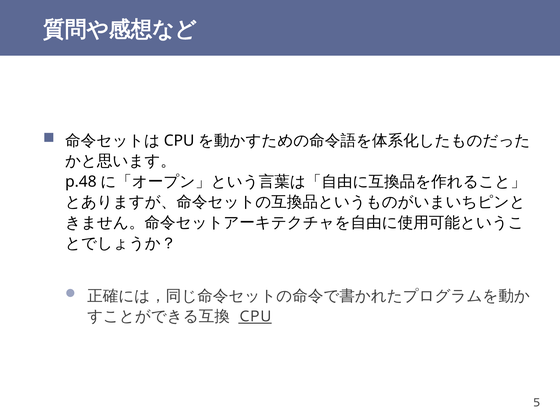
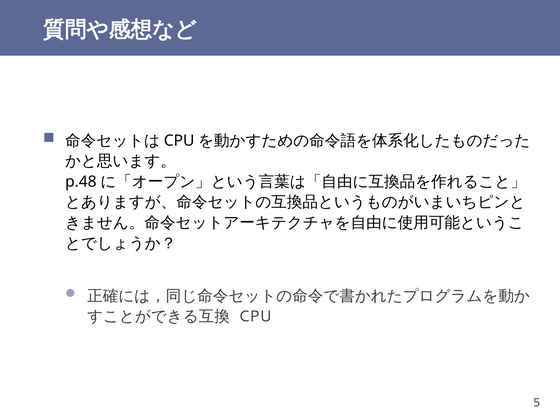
CPU underline: present -> none (255, 316)
